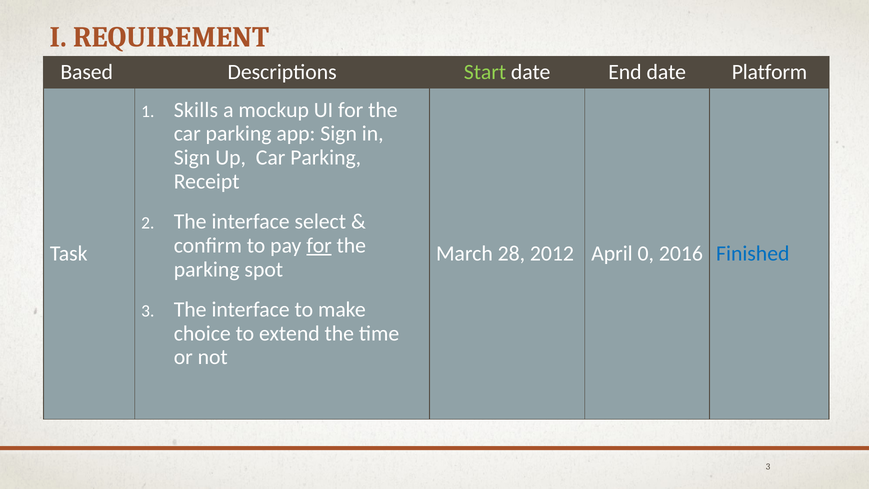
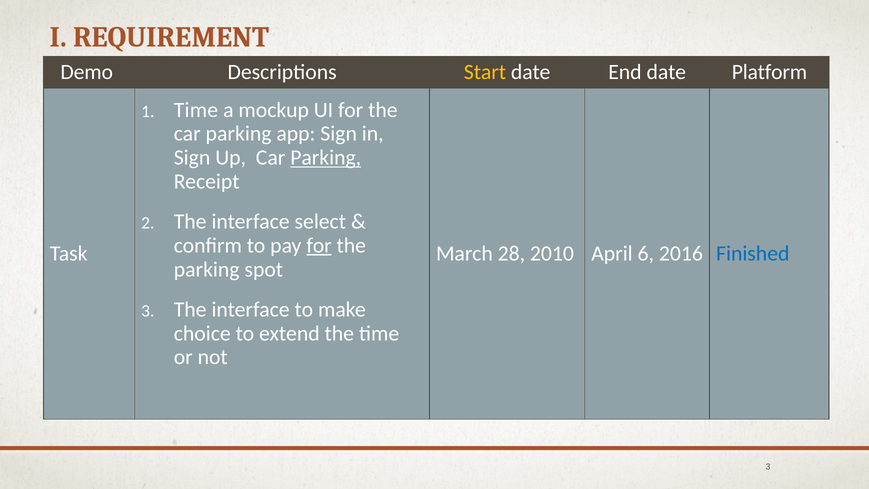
Based: Based -> Demo (87, 72)
Start colour: light green -> yellow (485, 72)
Skills: Skills -> Time (196, 110)
Parking underline: none -> present (326, 158)
2012: 2012 -> 2010 (552, 254)
0: 0 -> 6 (646, 254)
